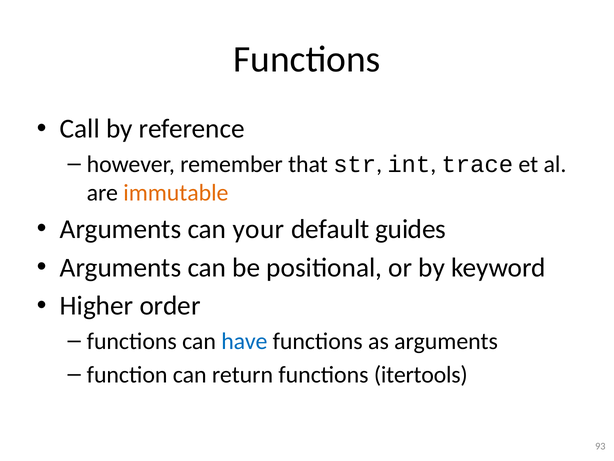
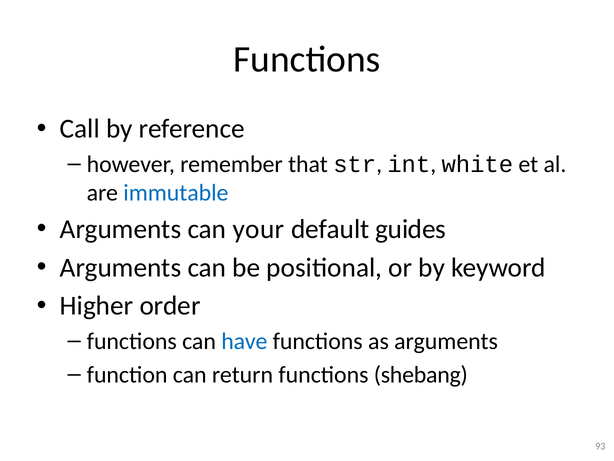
trace: trace -> white (477, 164)
immutable colour: orange -> blue (176, 193)
itertools: itertools -> shebang (421, 374)
